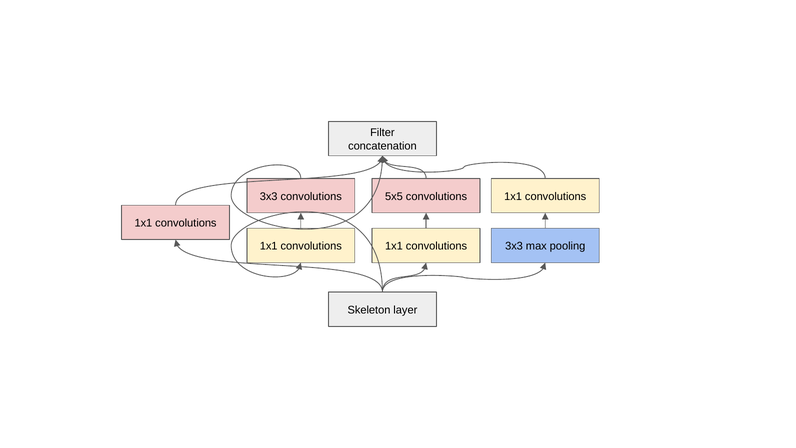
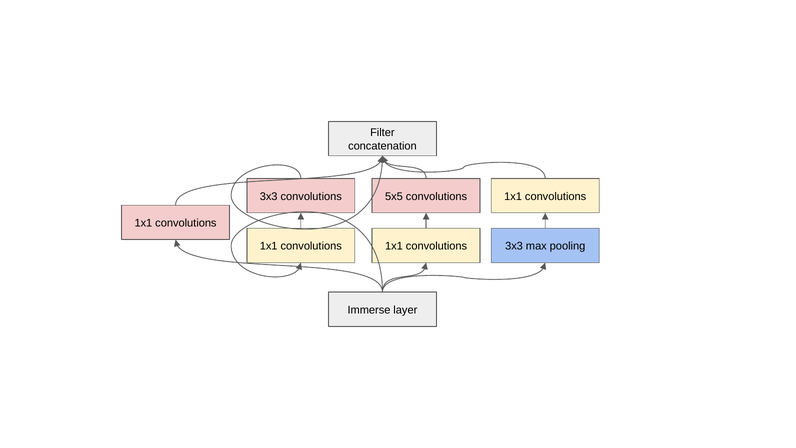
Skeleton: Skeleton -> Immerse (369, 310)
